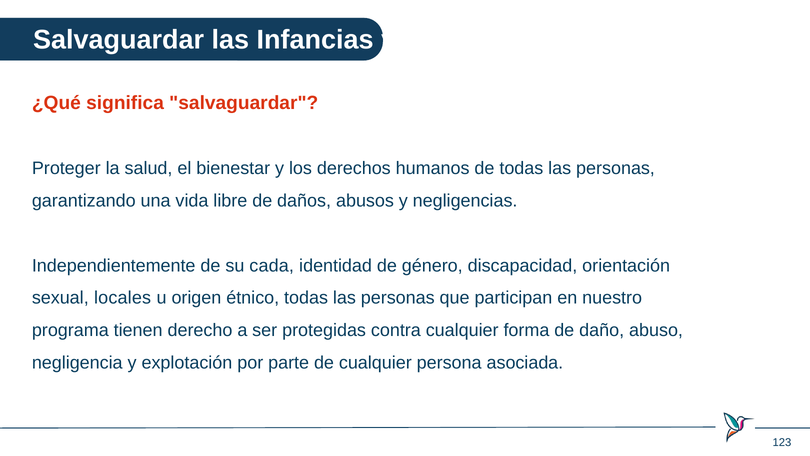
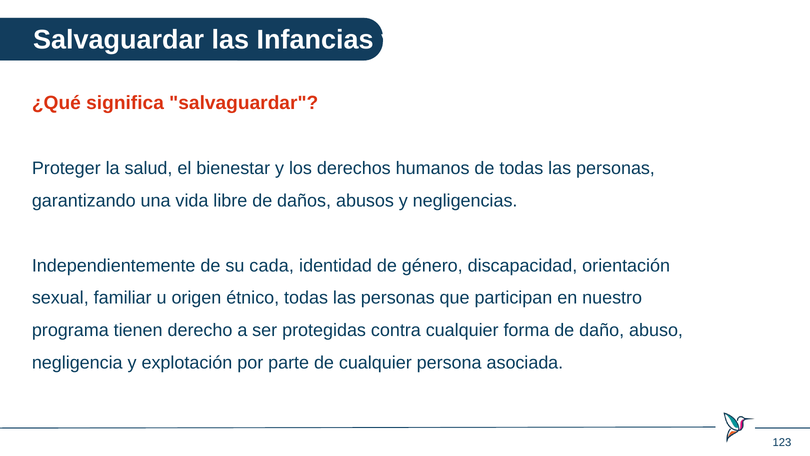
locales: locales -> familiar (123, 298)
